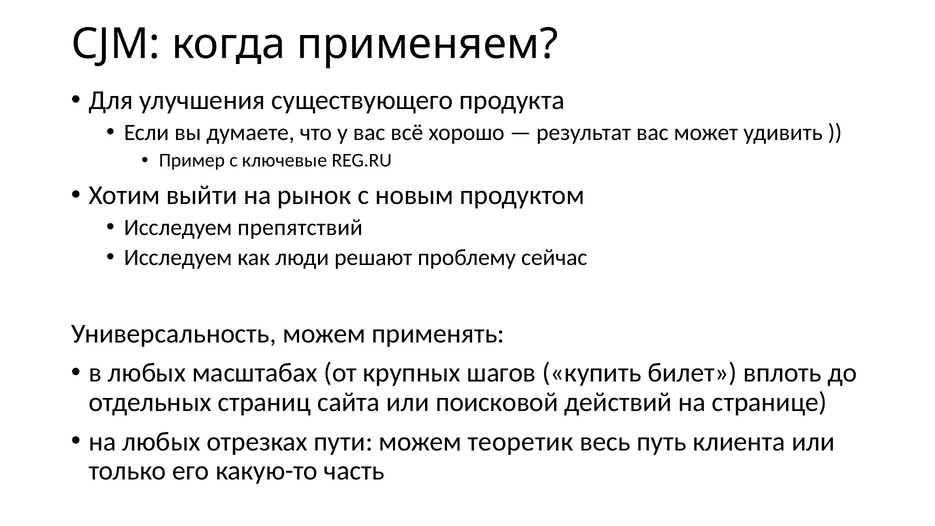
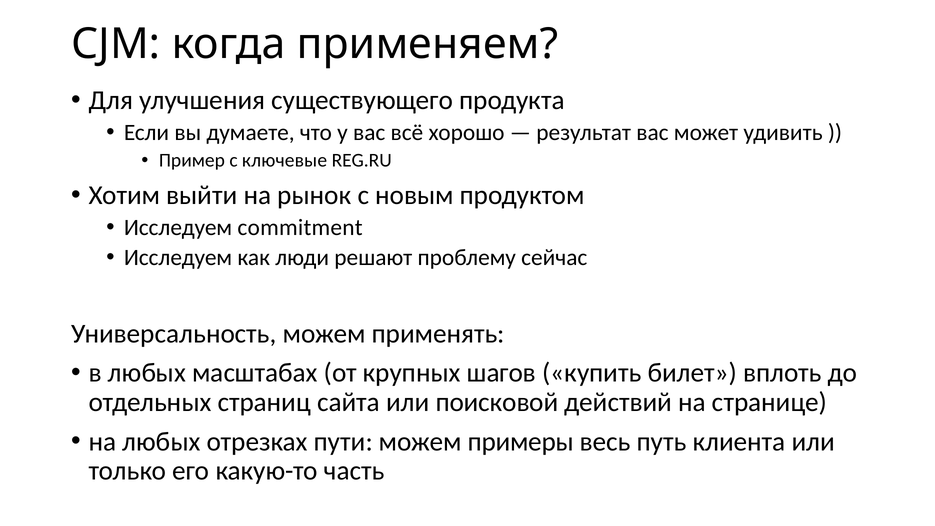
препятствий: препятствий -> commitment (300, 228)
теоретик: теоретик -> примеры (521, 441)
